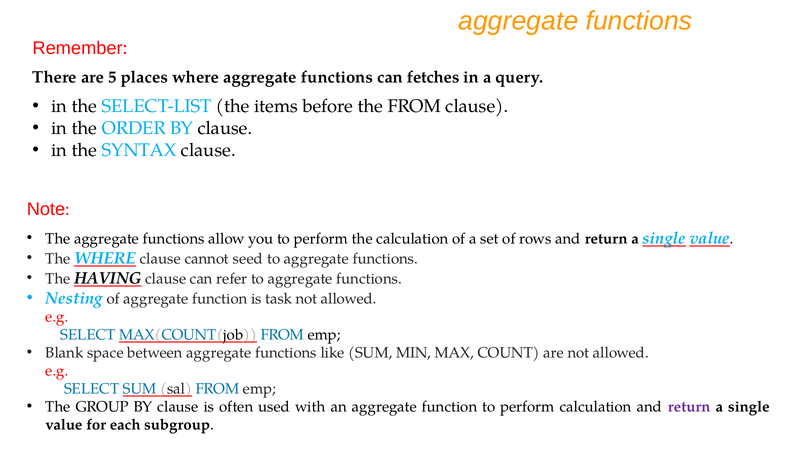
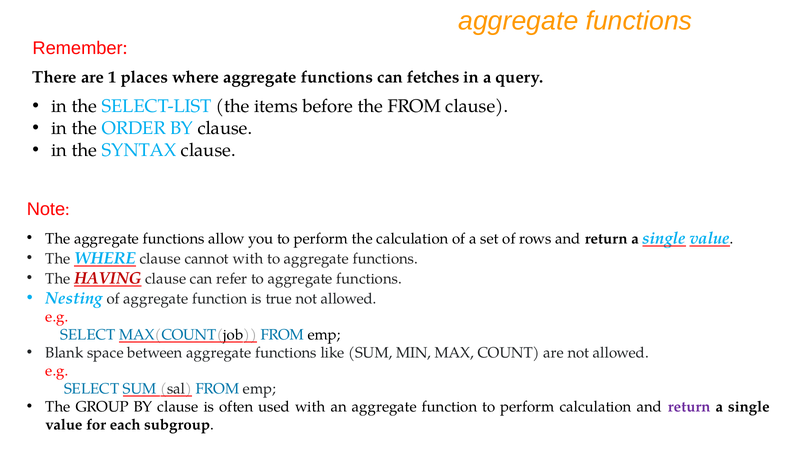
5: 5 -> 1 (112, 77)
cannot seed: seed -> with (248, 259)
HAVING colour: black -> red (108, 278)
task: task -> true (279, 299)
